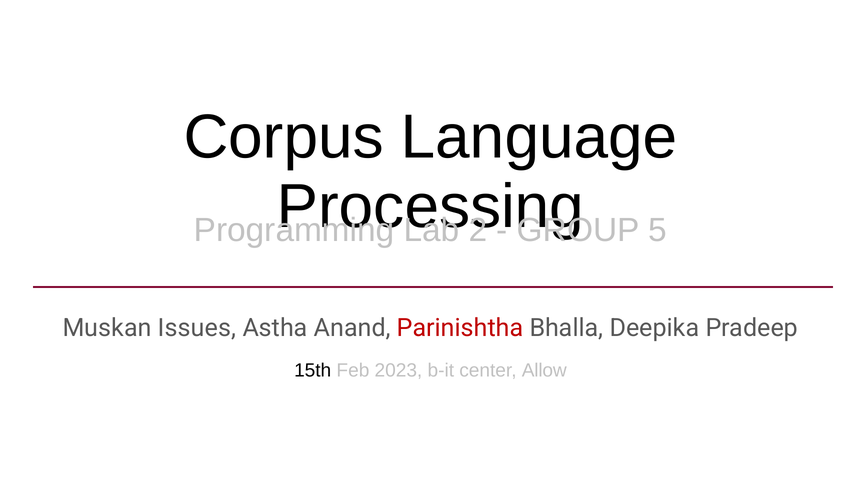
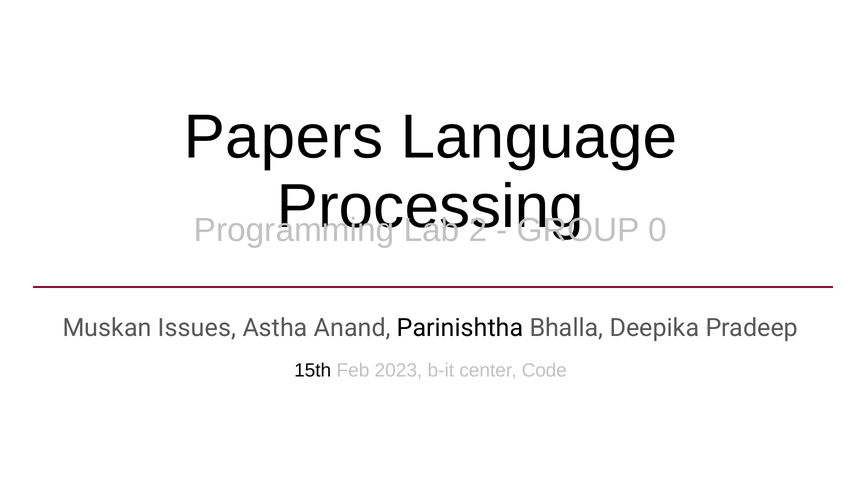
Corpus: Corpus -> Papers (283, 137)
5: 5 -> 0 (658, 230)
Parinishtha colour: red -> black (460, 328)
Allow: Allow -> Code (544, 371)
